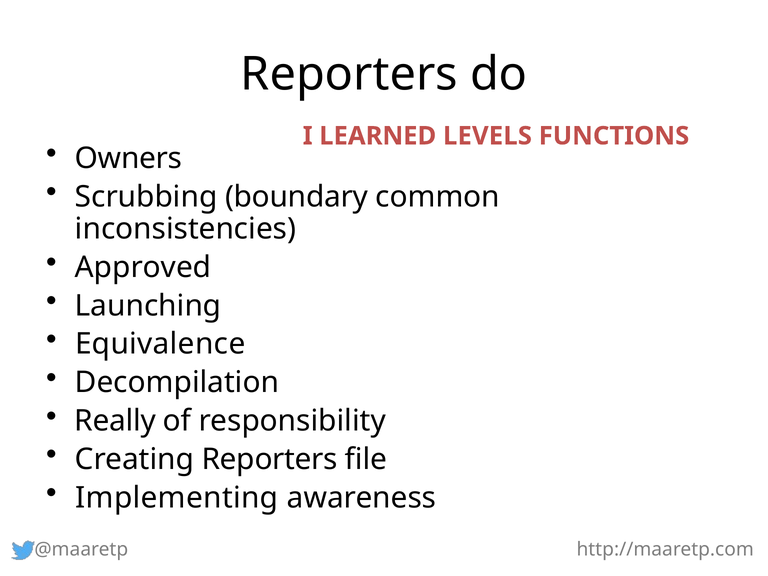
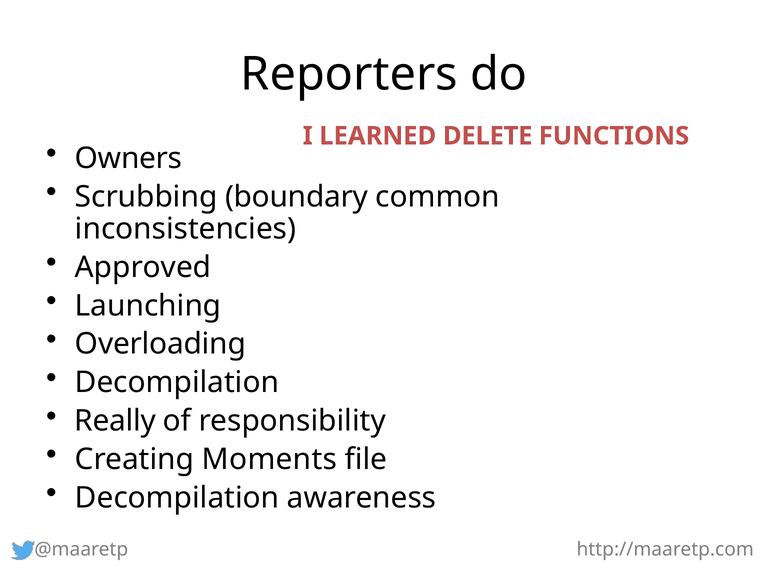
LEVELS: LEVELS -> DELETE (488, 136)
Equivalence: Equivalence -> Overloading (160, 344)
Creating Reporters: Reporters -> Moments (269, 459)
Implementing: Implementing -> Decompilation (177, 498)
